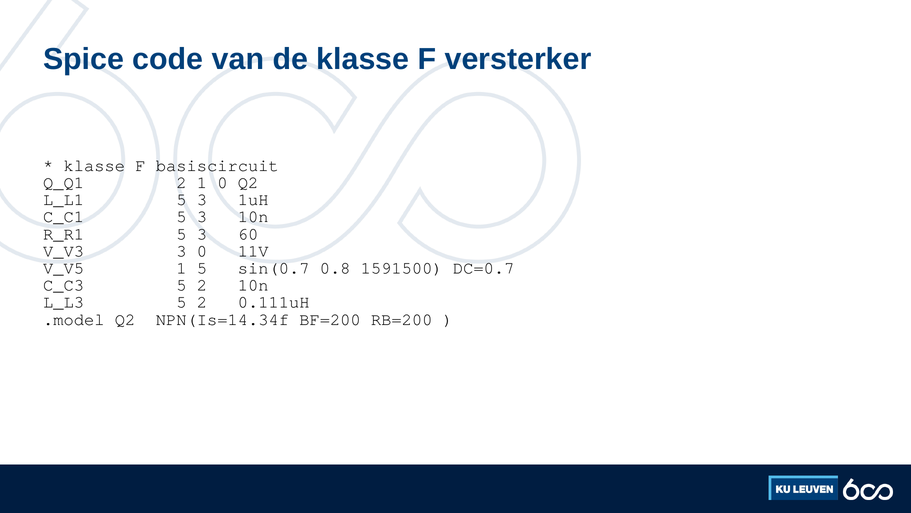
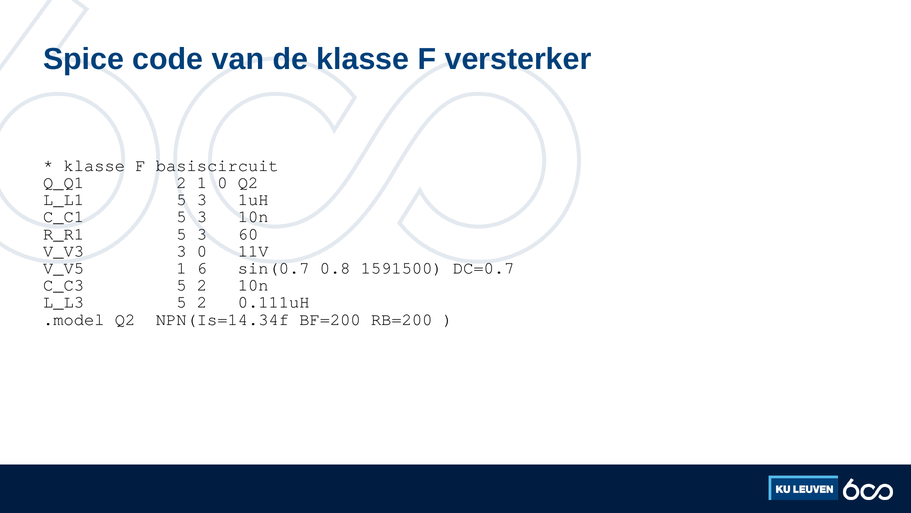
1 5: 5 -> 6 (202, 268)
